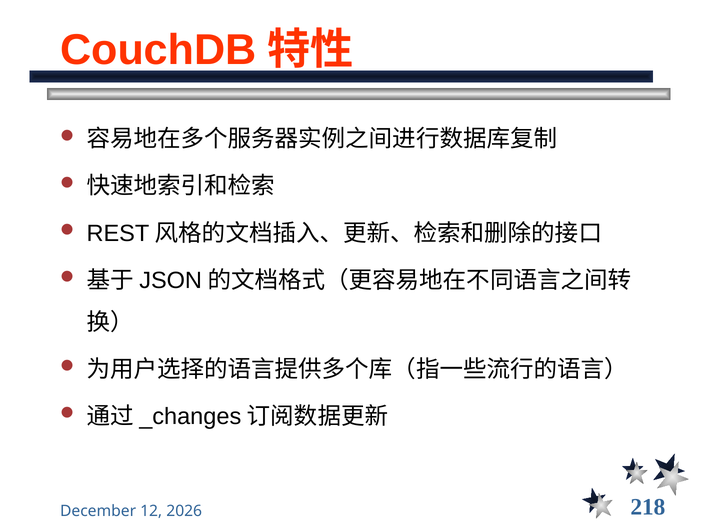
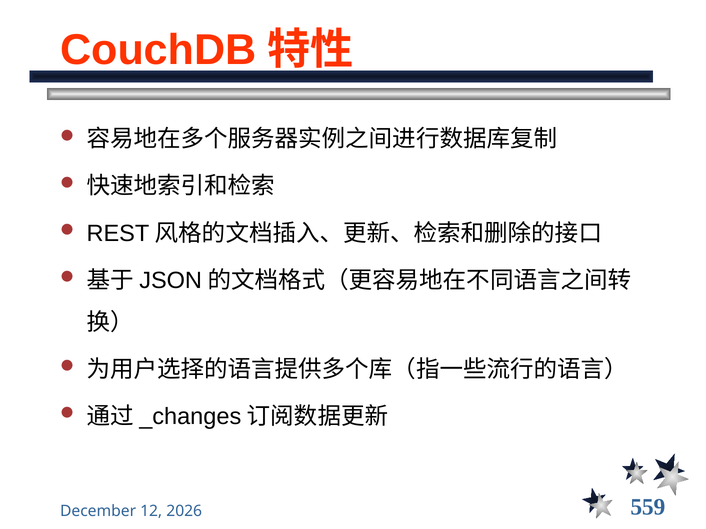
218: 218 -> 559 (648, 508)
